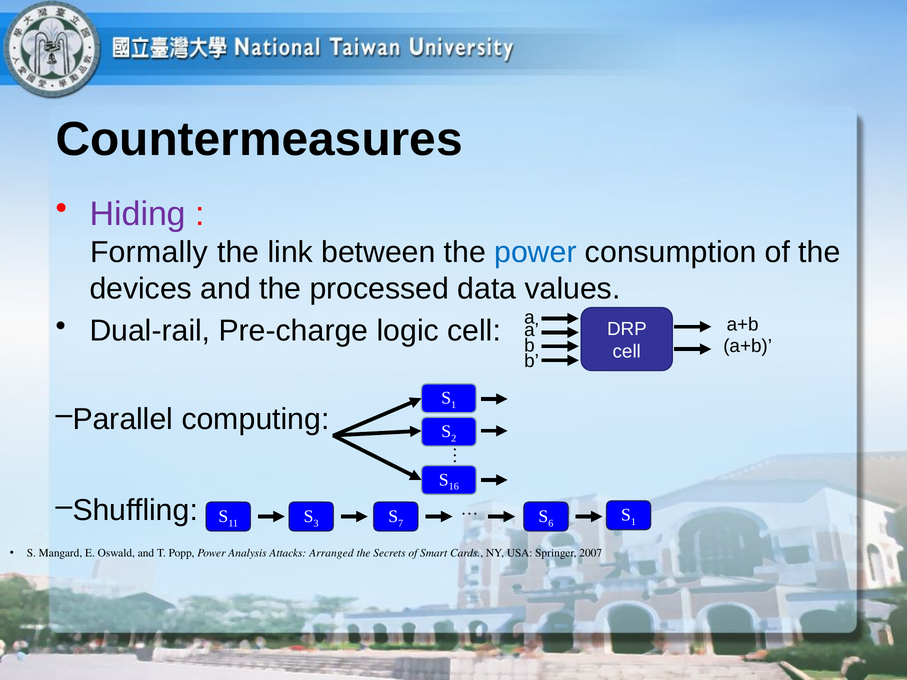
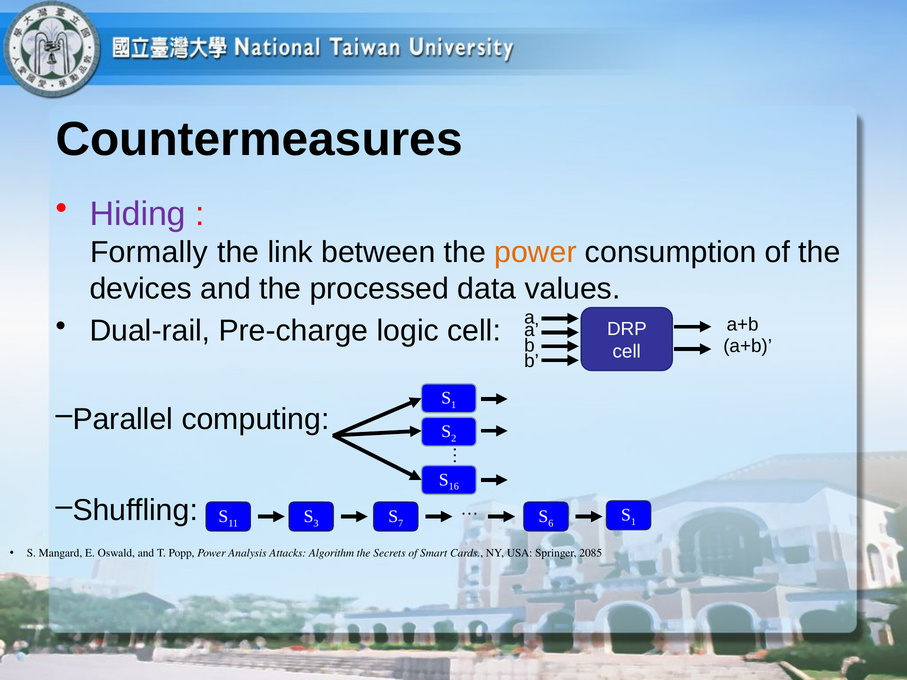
power colour: blue -> orange (536, 253)
Arranged: Arranged -> Algorithm (332, 553)
2007: 2007 -> 2085 (591, 553)
